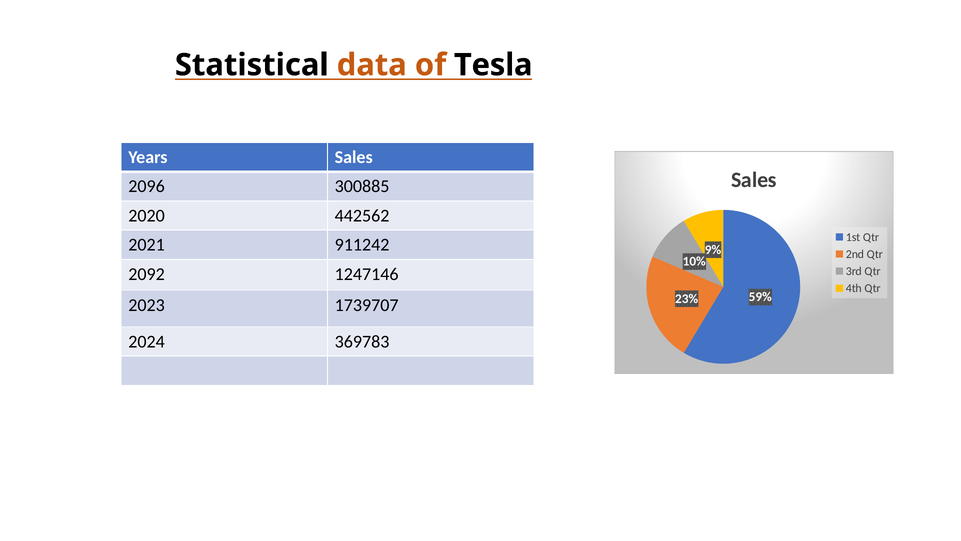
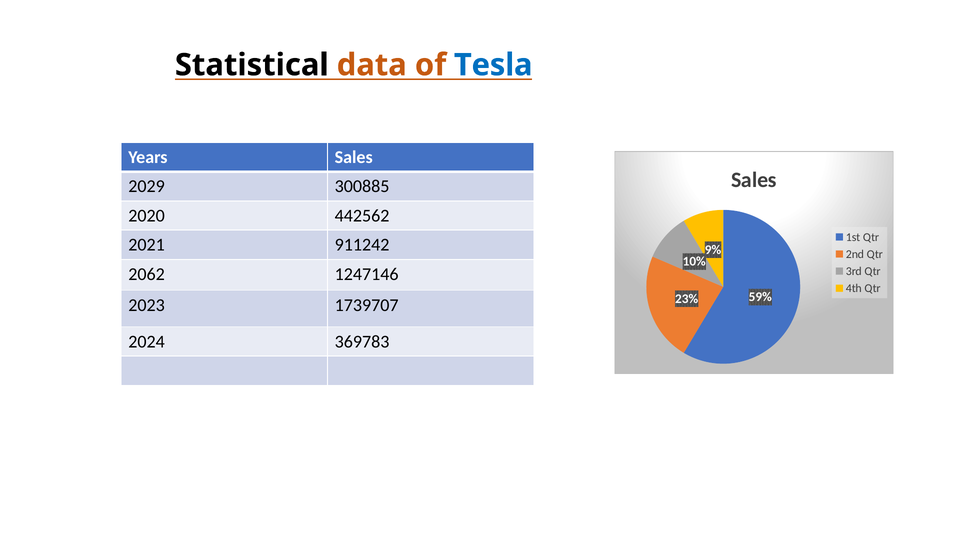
Tesla colour: black -> blue (493, 65)
2096: 2096 -> 2029 (147, 186)
2092: 2092 -> 2062 (147, 274)
